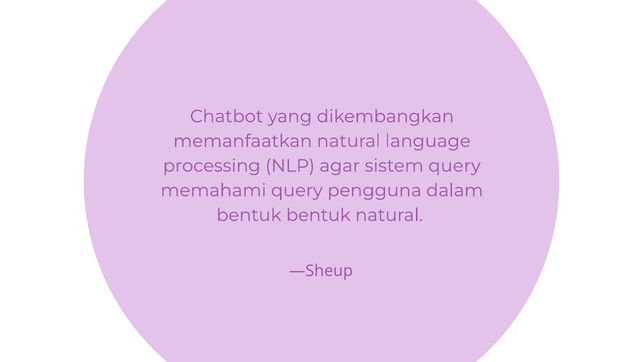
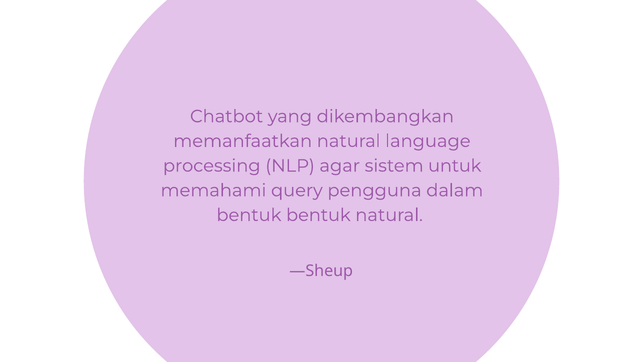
sistem query: query -> untuk (455, 166)
